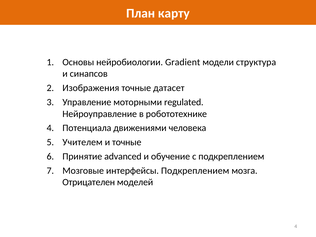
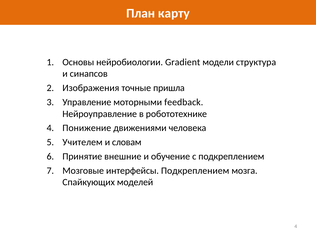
датасет: датасет -> пришла (169, 88)
regulated: regulated -> feedback (184, 102)
Потенциала: Потенциала -> Понижение (87, 128)
и точные: точные -> словам (127, 142)
advanced: advanced -> внешние (123, 156)
Отрицателен: Отрицателен -> Спайкующих (89, 182)
